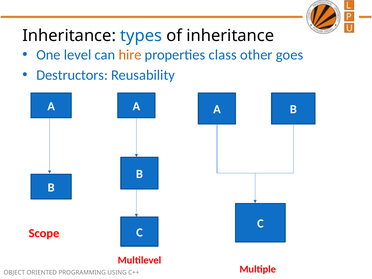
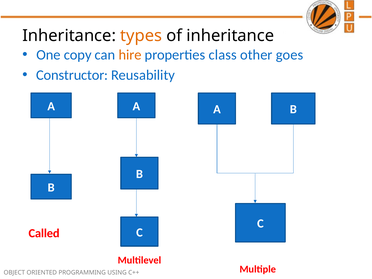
types colour: blue -> orange (141, 36)
level: level -> copy (78, 55)
Destructors: Destructors -> Constructor (72, 75)
Scope: Scope -> Called (44, 233)
